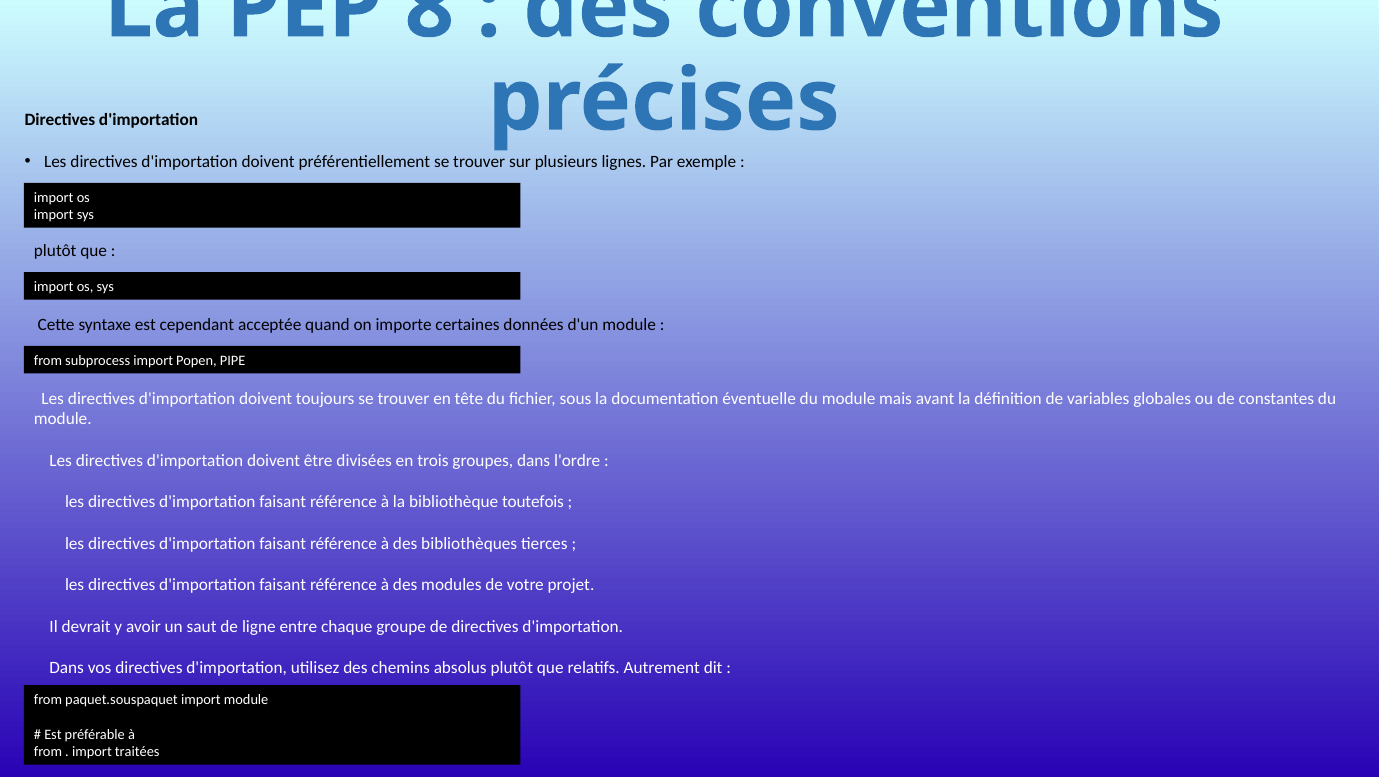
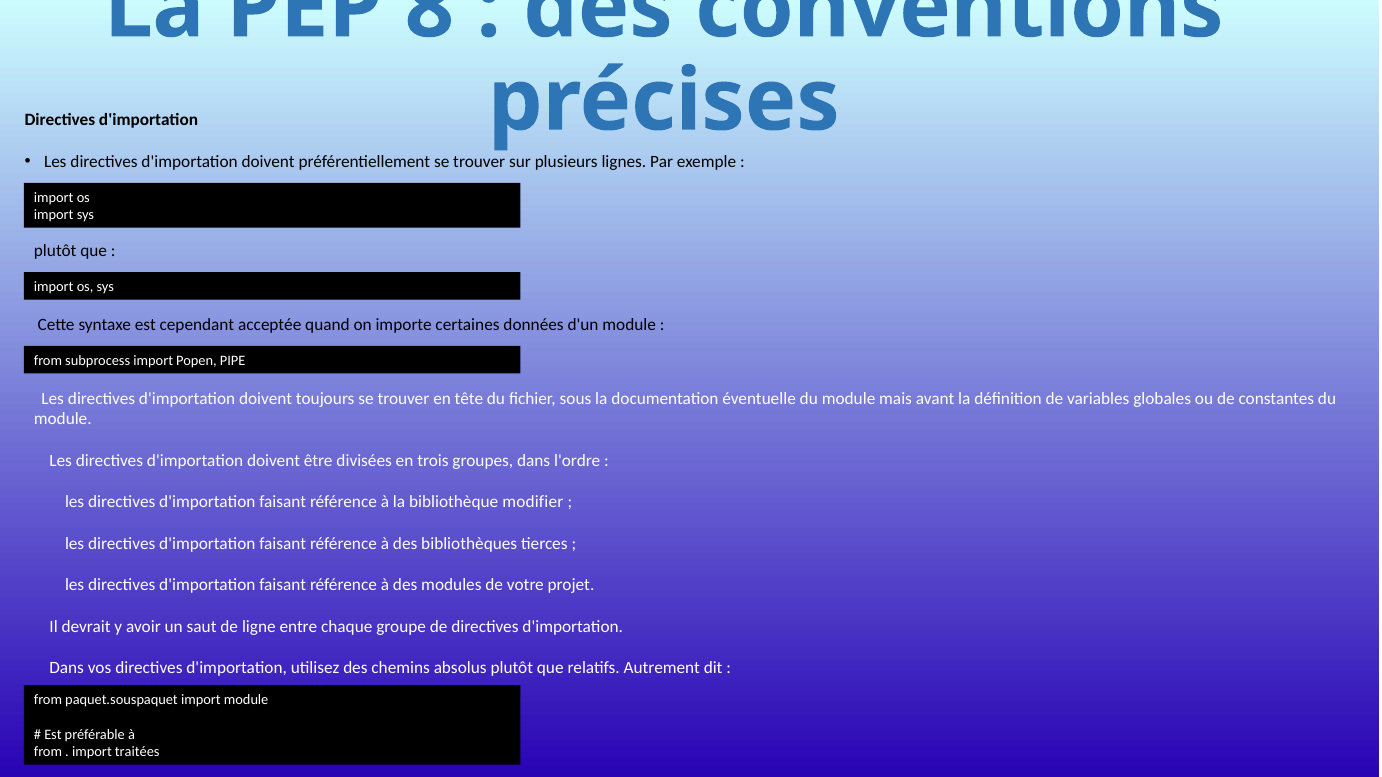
toutefois: toutefois -> modifier (533, 502)
